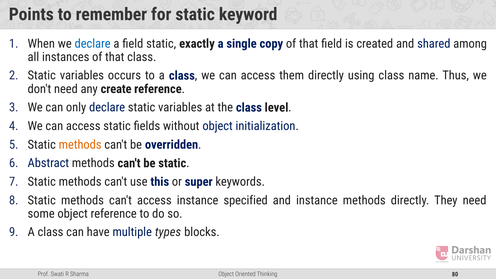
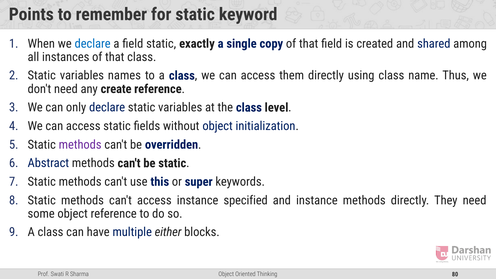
occurs: occurs -> names (124, 76)
methods colour: orange -> purple (80, 145)
types: types -> either (168, 232)
